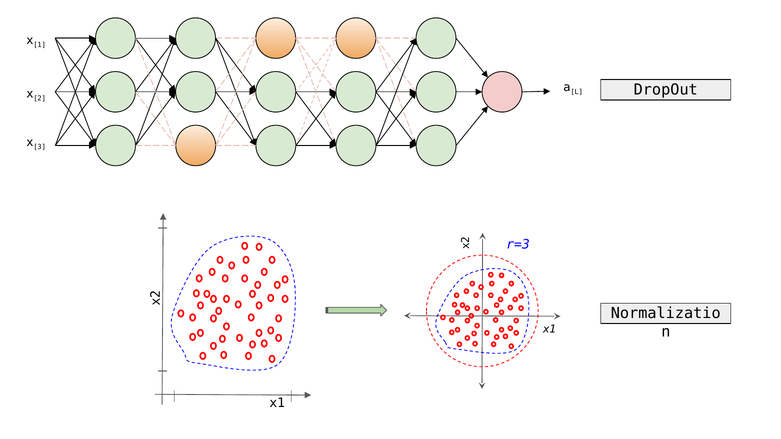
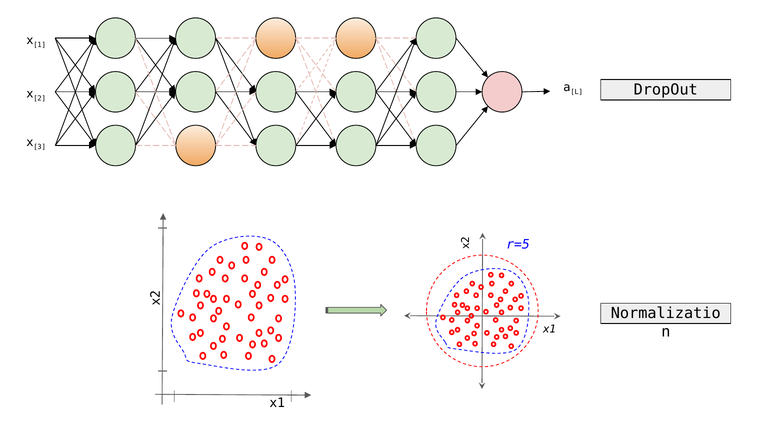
r=3: r=3 -> r=5 (518, 245)
